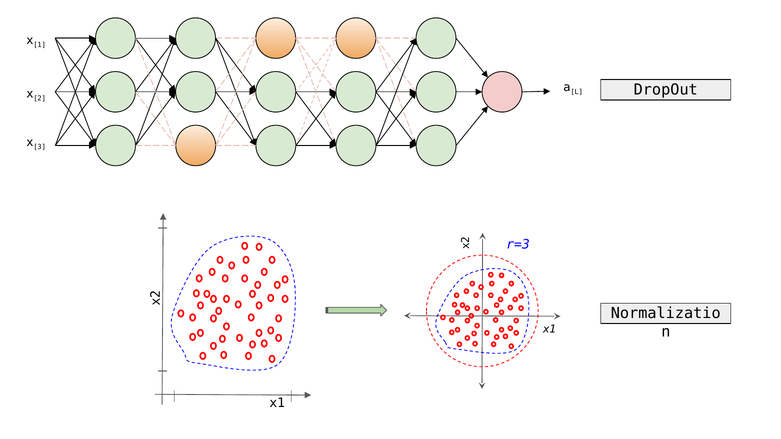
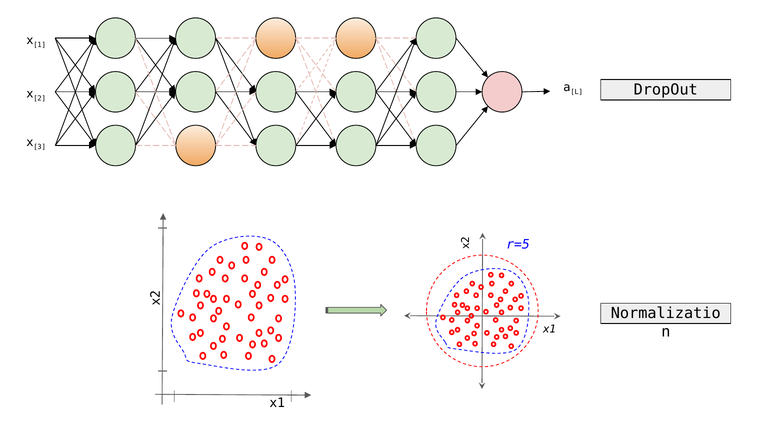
r=3: r=3 -> r=5 (518, 245)
